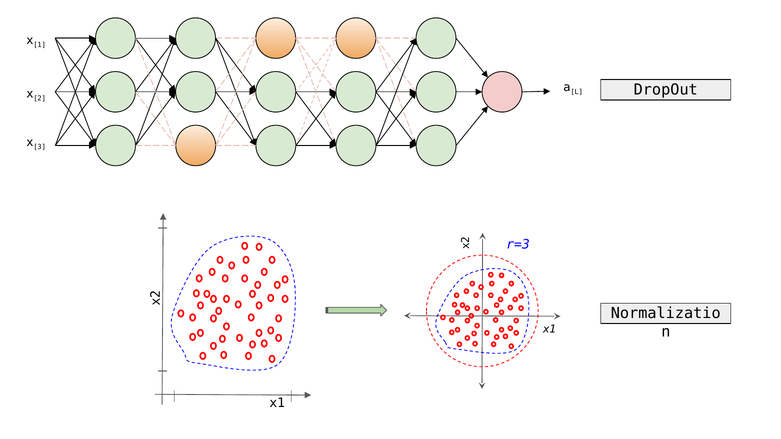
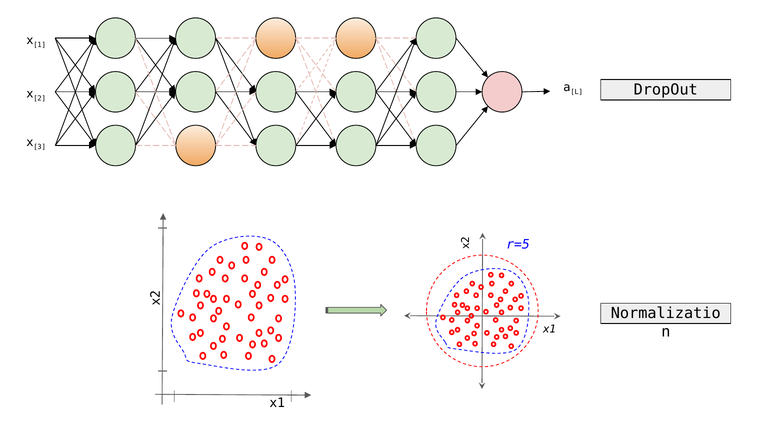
r=3: r=3 -> r=5 (518, 245)
